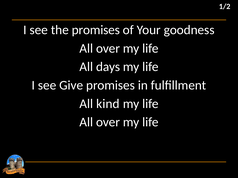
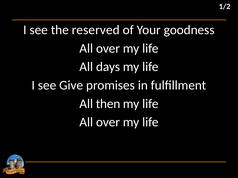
the promises: promises -> reserved (96, 30)
kind: kind -> then (108, 104)
